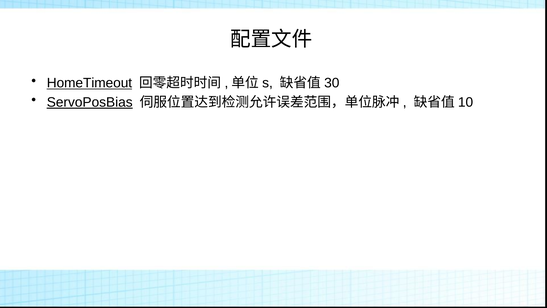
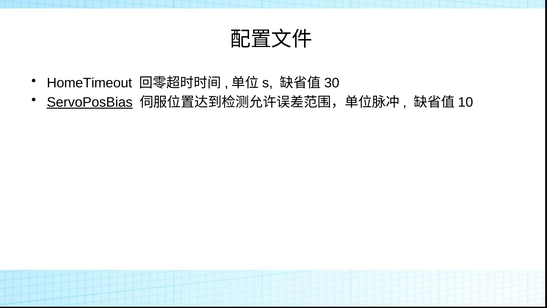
HomeTimeout underline: present -> none (89, 83)
